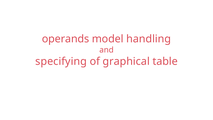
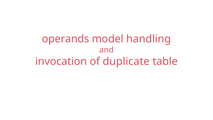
specifying: specifying -> invocation (61, 61)
graphical: graphical -> duplicate (126, 61)
